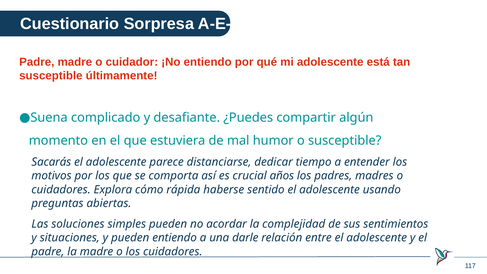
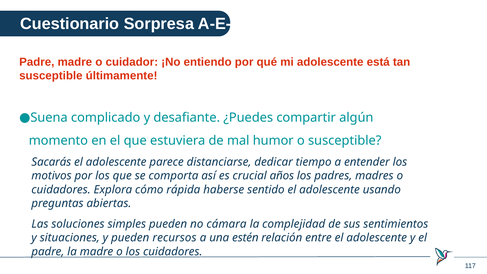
acordar: acordar -> cámara (226, 224)
pueden entiendo: entiendo -> recursos (174, 238)
darle: darle -> estén (245, 238)
